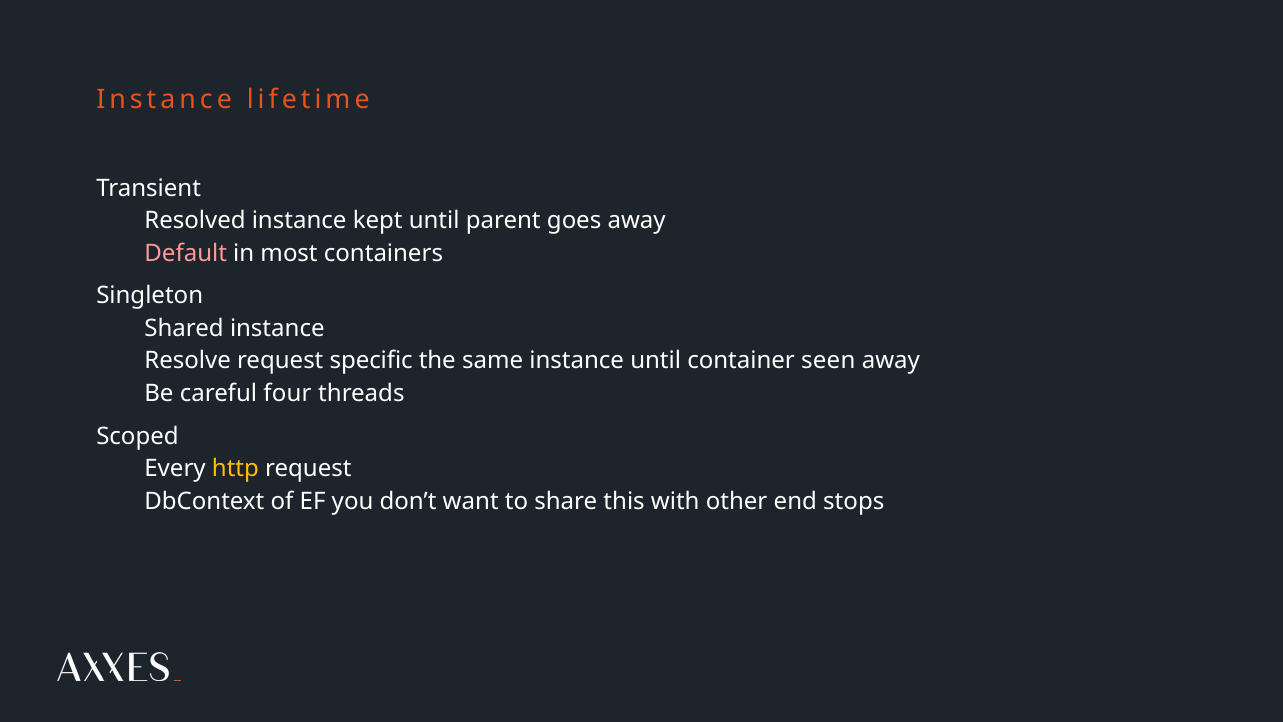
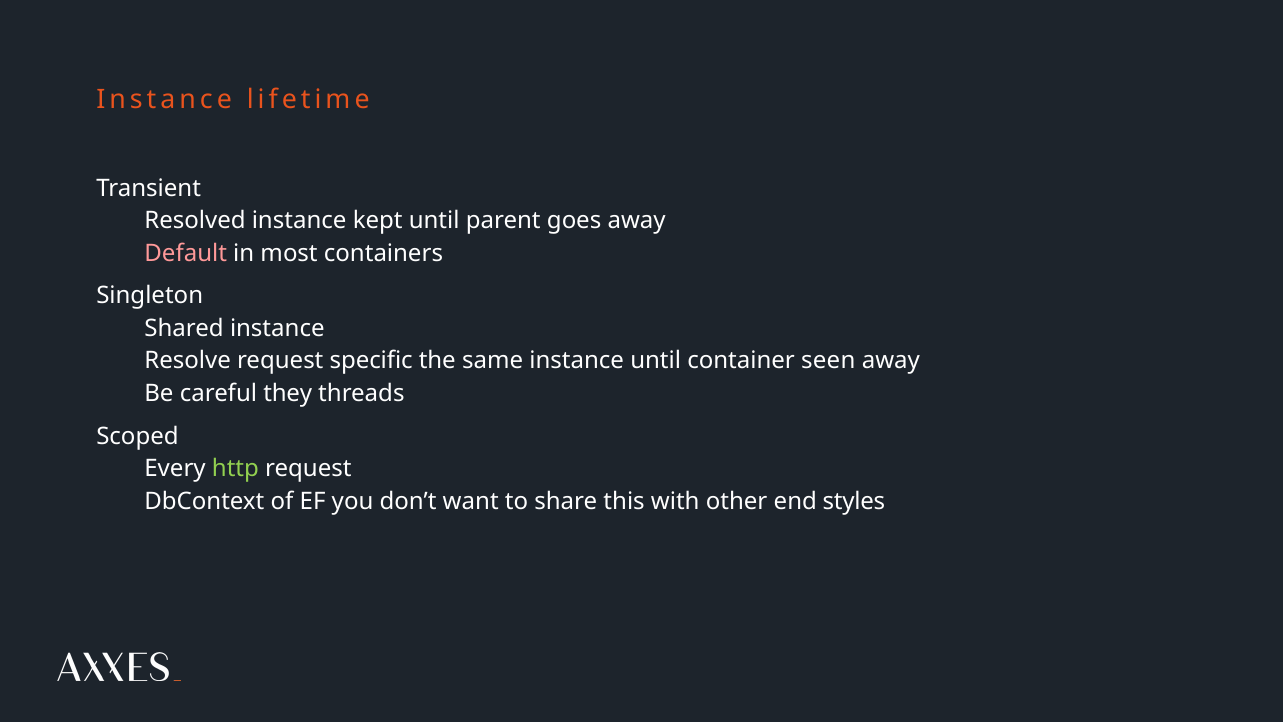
four: four -> they (288, 393)
http colour: yellow -> light green (235, 468)
stops: stops -> styles (854, 501)
